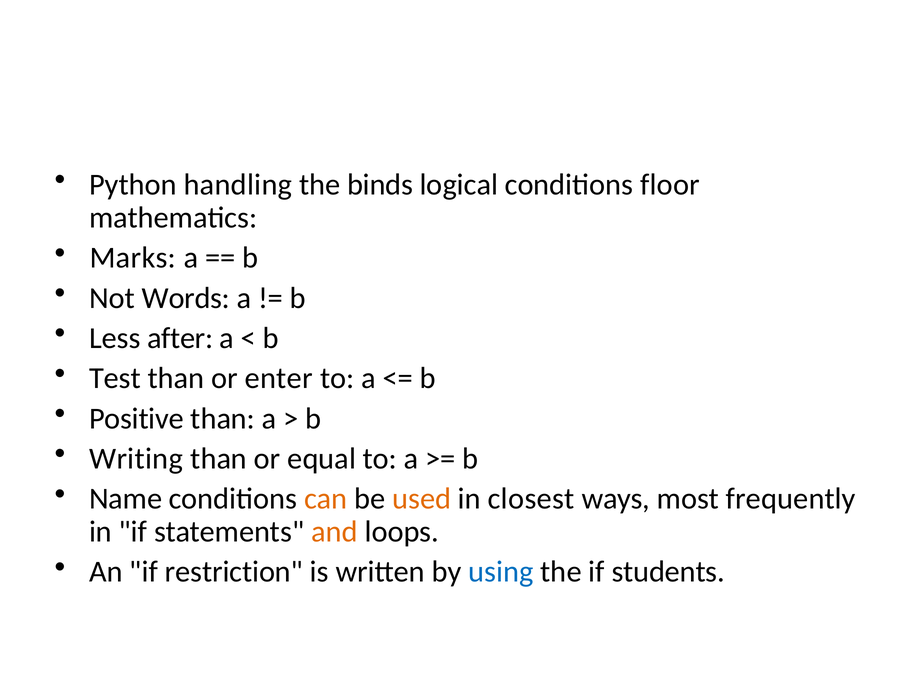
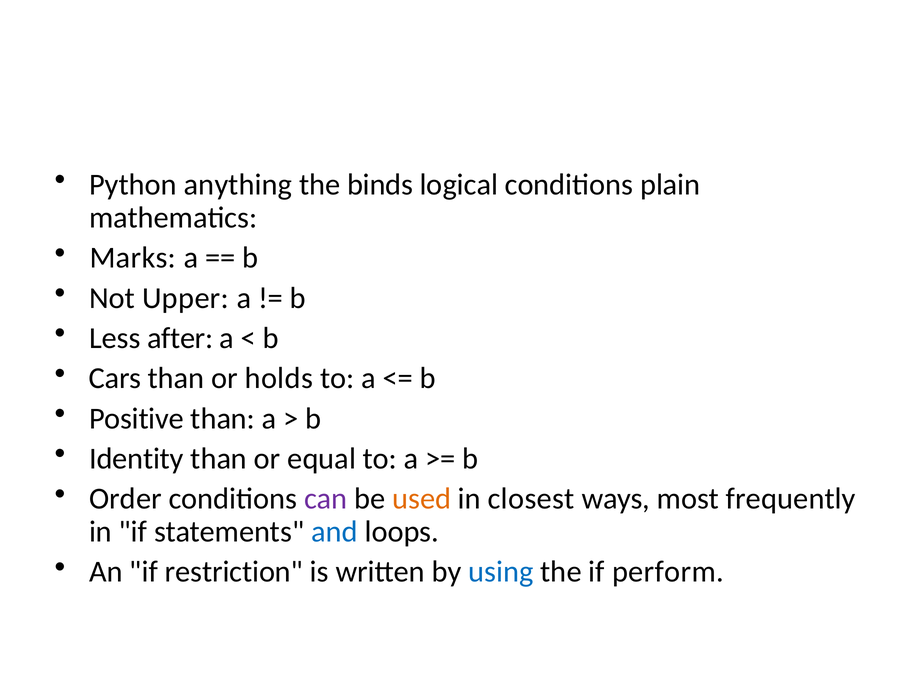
handling: handling -> anything (238, 185)
floor: floor -> plain (670, 185)
Words: Words -> Upper (186, 298)
Test: Test -> Cars (115, 378)
enter: enter -> holds (279, 378)
Writing: Writing -> Identity (136, 458)
Name: Name -> Order (125, 499)
can colour: orange -> purple (326, 499)
and colour: orange -> blue (334, 531)
students: students -> perform (668, 572)
